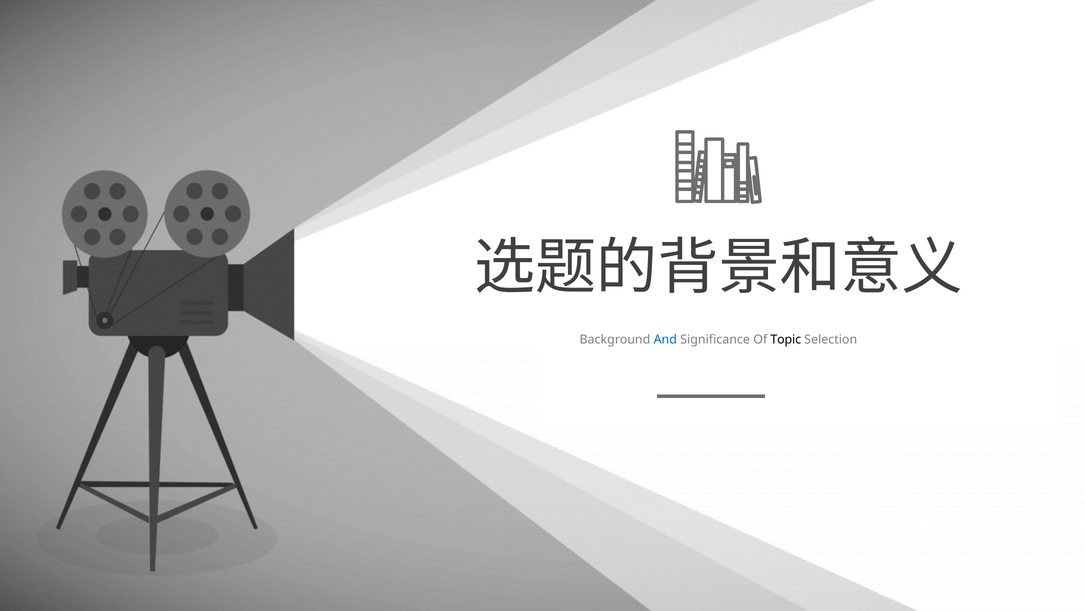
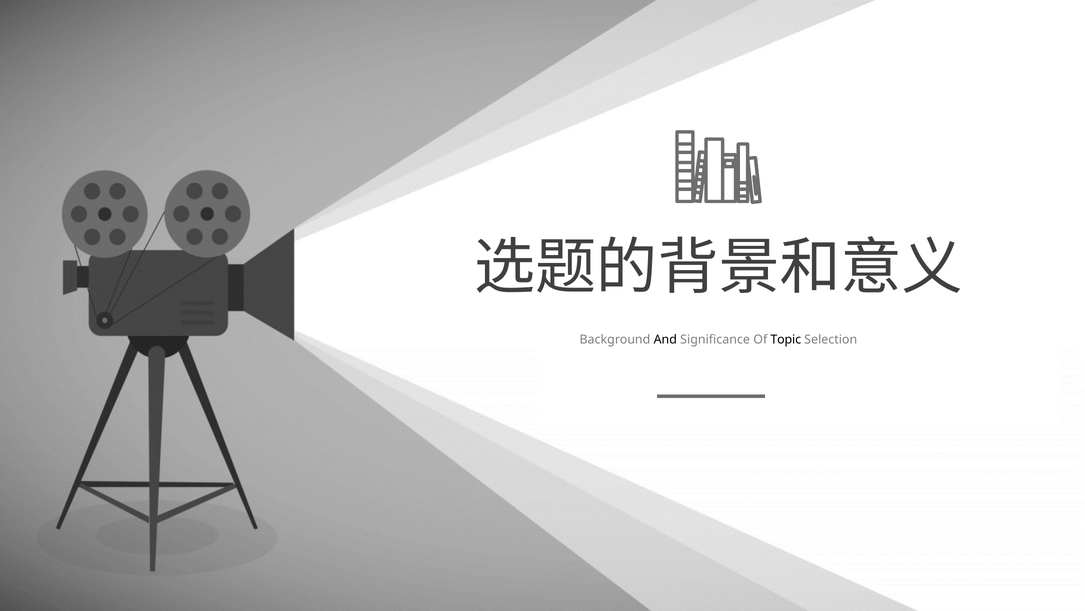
And colour: blue -> black (665, 339)
